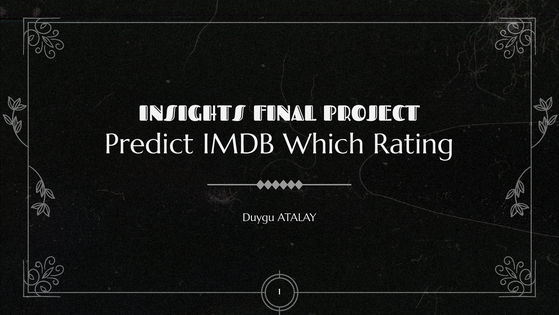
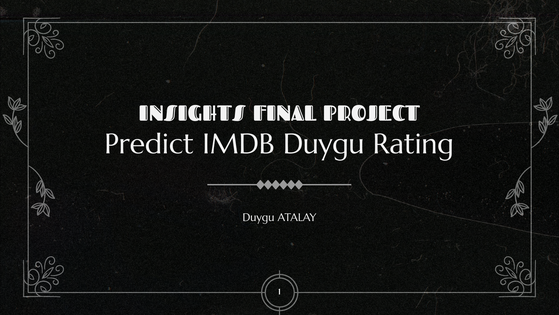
IMDB Which: Which -> Duygu (324, 144)
